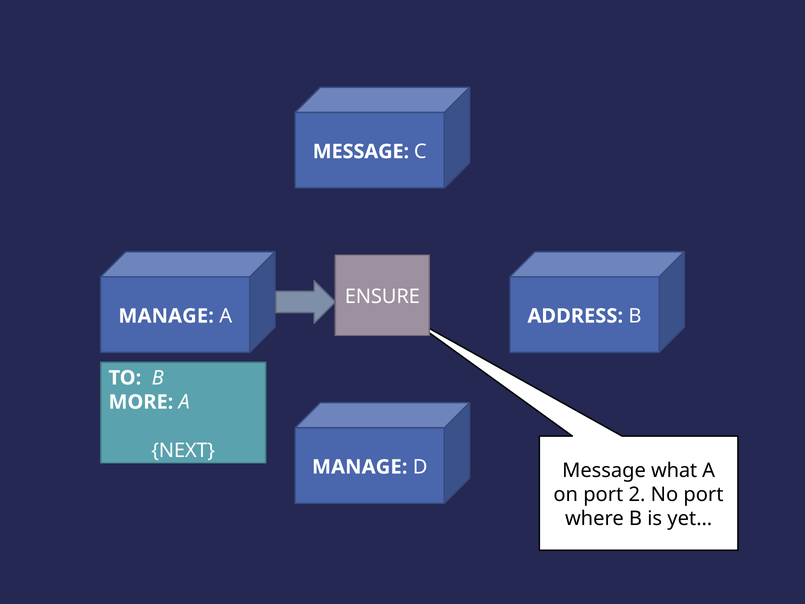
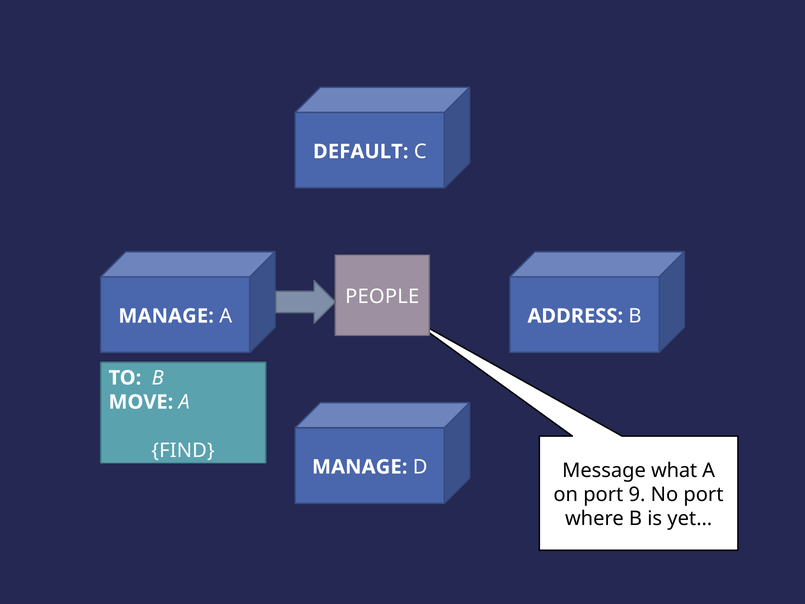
MESSAGE: MESSAGE -> DEFAULT (361, 152)
ENSURE: ENSURE -> PEOPLE (382, 297)
MORE: MORE -> MOVE (141, 402)
NEXT: NEXT -> FIND (183, 450)
2: 2 -> 9 (637, 494)
